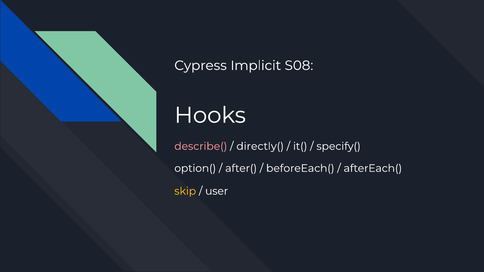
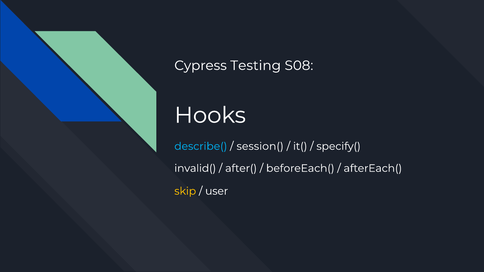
Implicit: Implicit -> Testing (256, 66)
describe( colour: pink -> light blue (201, 146)
directly(: directly( -> session( (260, 146)
option(: option( -> invalid( (195, 168)
